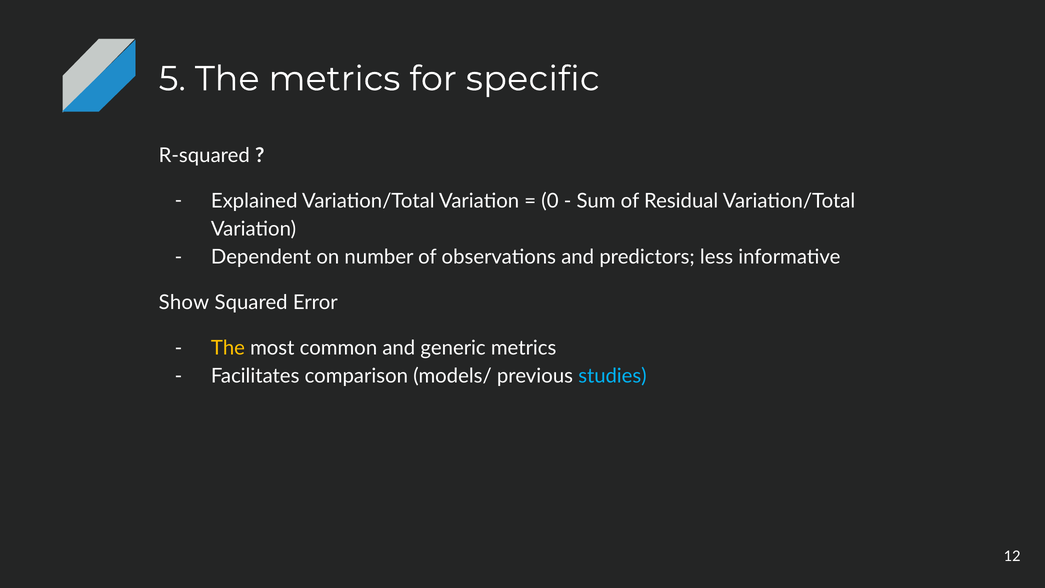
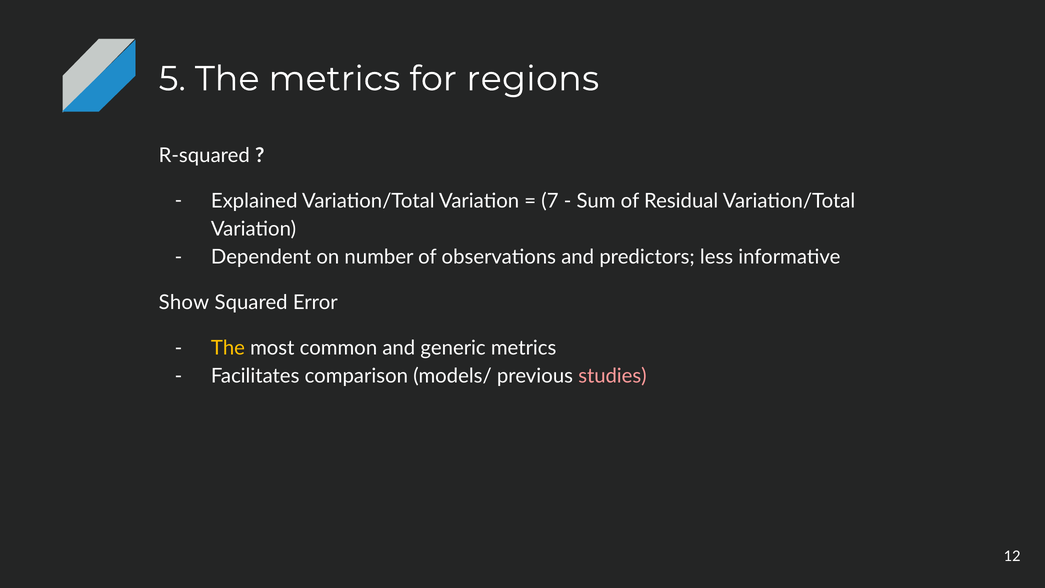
specific: specific -> regions (533, 79)
0: 0 -> 7 (550, 201)
studies colour: light blue -> pink (612, 376)
